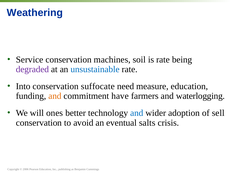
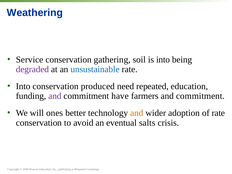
machines: machines -> gathering (112, 60)
is rate: rate -> into (163, 60)
suffocate: suffocate -> produced (98, 86)
measure: measure -> repeated (152, 86)
and colour: orange -> purple (55, 96)
farmers and waterlogging: waterlogging -> commitment (200, 96)
and colour: blue -> orange (137, 113)
of sell: sell -> rate (218, 113)
